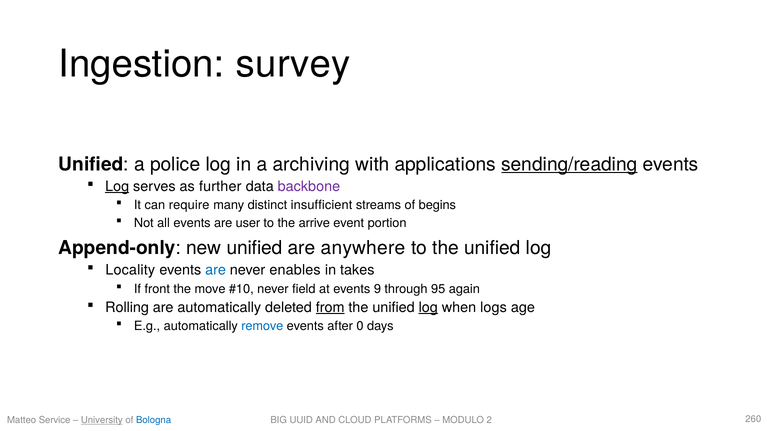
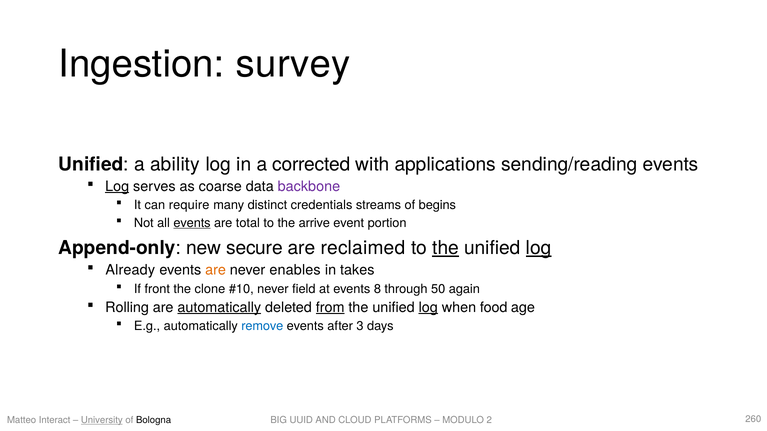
police: police -> ability (175, 165)
archiving: archiving -> corrected (311, 165)
sending/reading underline: present -> none (569, 165)
further: further -> coarse (220, 187)
insufficient: insufficient -> credentials (322, 205)
events underline: none -> present (192, 223)
user: user -> total (248, 223)
new unified: unified -> secure (254, 248)
anywhere: anywhere -> reclaimed (363, 248)
the underline: none -> present (446, 248)
log underline: none -> present (539, 248)
Locality: Locality -> Already (130, 270)
are colour: blue -> orange (216, 270)
move: move -> clone (210, 289)
9: 9 -> 8 (377, 289)
95: 95 -> 50 (438, 289)
automatically underline: none -> present (219, 308)
logs: logs -> food (494, 308)
0: 0 -> 3 (360, 326)
Service: Service -> Interact (55, 421)
Bologna colour: blue -> black (154, 421)
